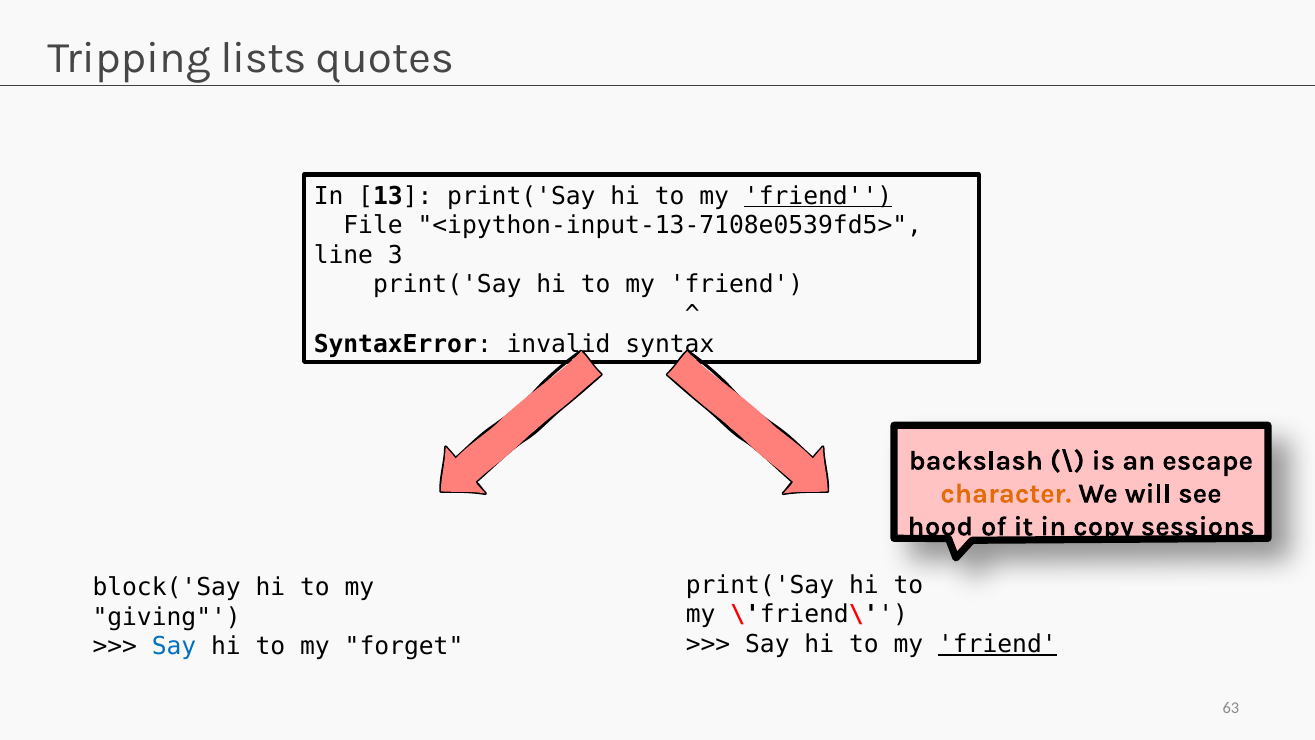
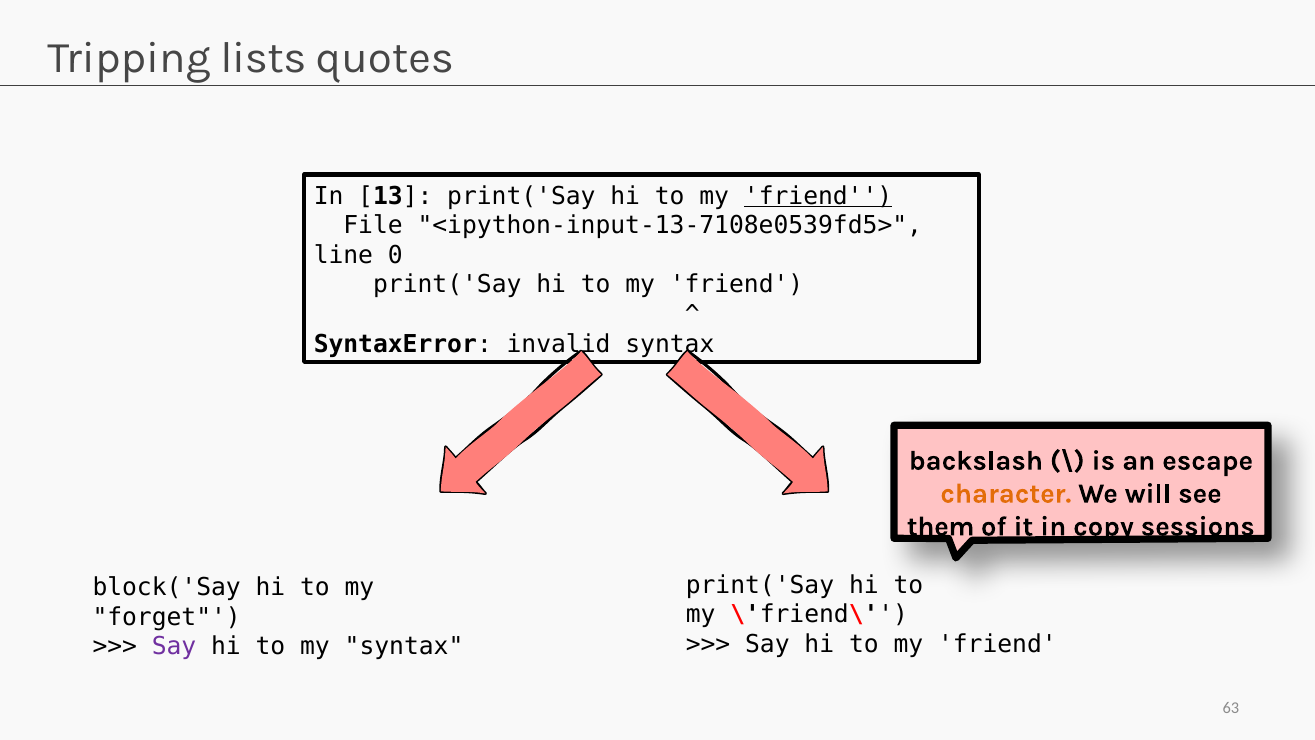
3: 3 -> 0 (395, 255)
hood: hood -> them (941, 526)
giving: giving -> forget (167, 617)
friend underline: present -> none (997, 644)
Say colour: blue -> purple (174, 646)
my forget: forget -> syntax (404, 646)
